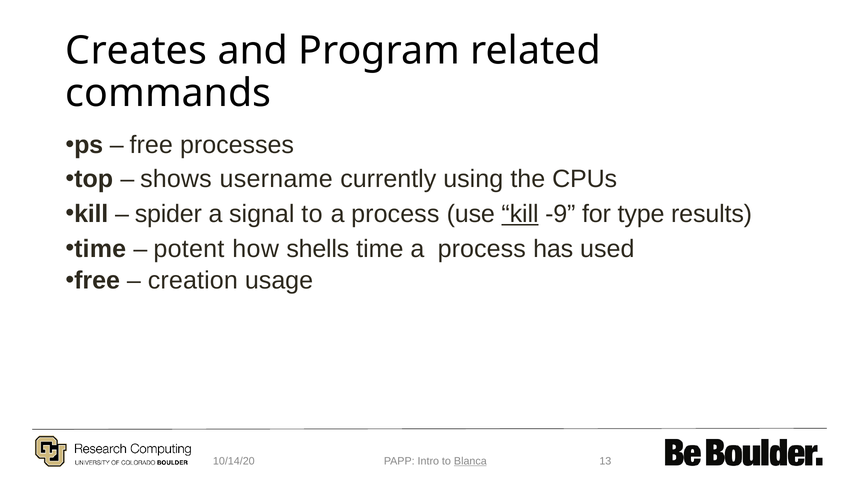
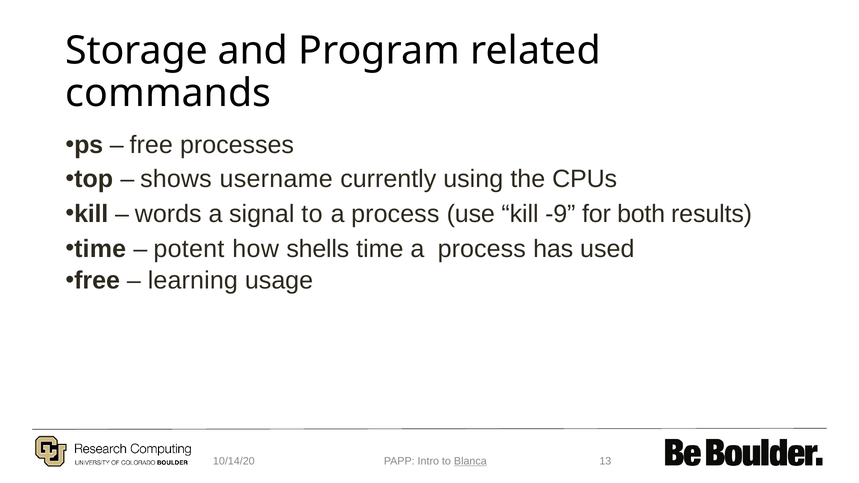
Creates: Creates -> Storage (137, 51)
spider: spider -> words (168, 214)
kill underline: present -> none (520, 214)
type: type -> both (641, 214)
creation: creation -> learning (193, 280)
